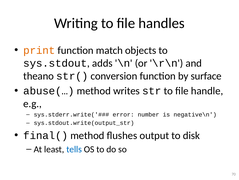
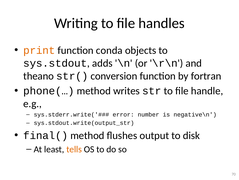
match: match -> conda (109, 50)
surface: surface -> fortran (206, 76)
abuse(…: abuse(… -> phone(… (49, 91)
tells colour: blue -> orange (74, 149)
